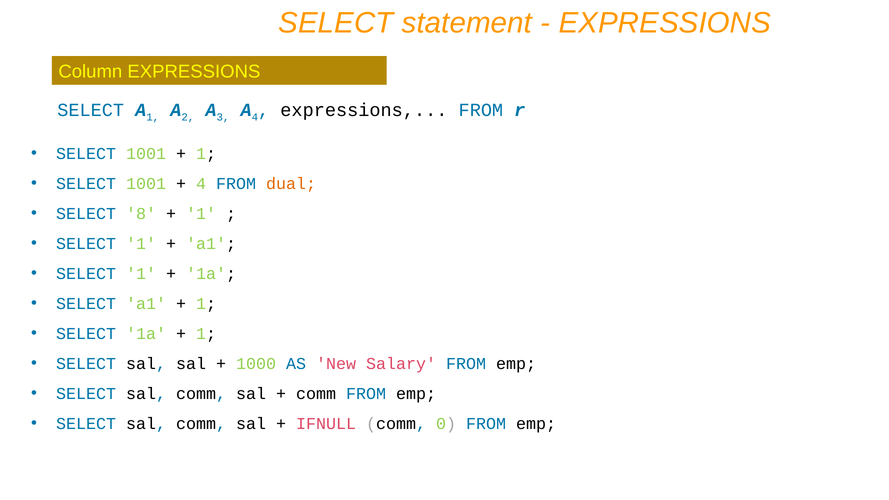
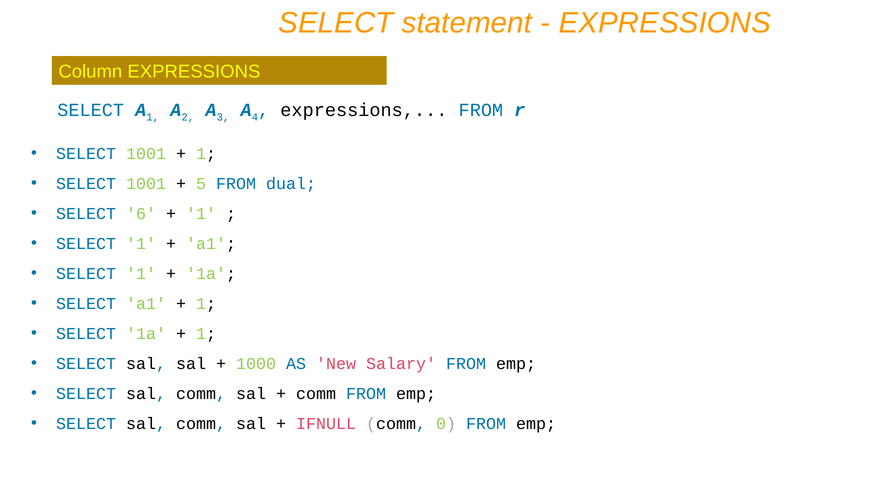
4: 4 -> 5 (201, 184)
dual colour: orange -> blue (291, 184)
8: 8 -> 6 (141, 214)
